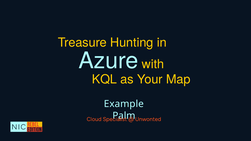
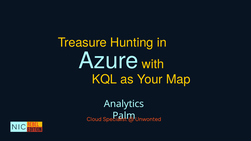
Example: Example -> Analytics (124, 104)
